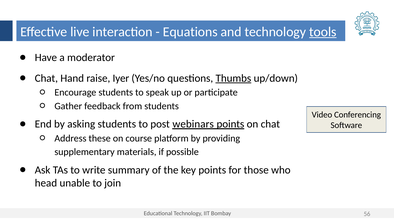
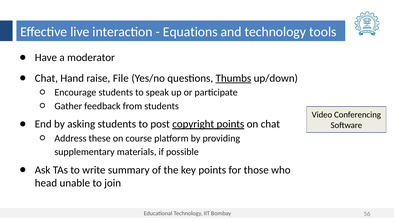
tools underline: present -> none (323, 32)
Iyer: Iyer -> File (121, 78)
webinars: webinars -> copyright (193, 124)
